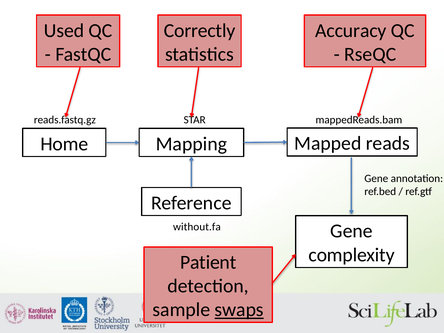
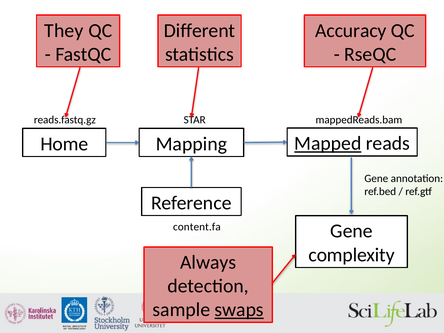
Used: Used -> They (64, 31)
Correctly: Correctly -> Different (200, 31)
Mapped underline: none -> present (328, 143)
without.fa: without.fa -> content.fa (197, 227)
Patient: Patient -> Always (208, 262)
